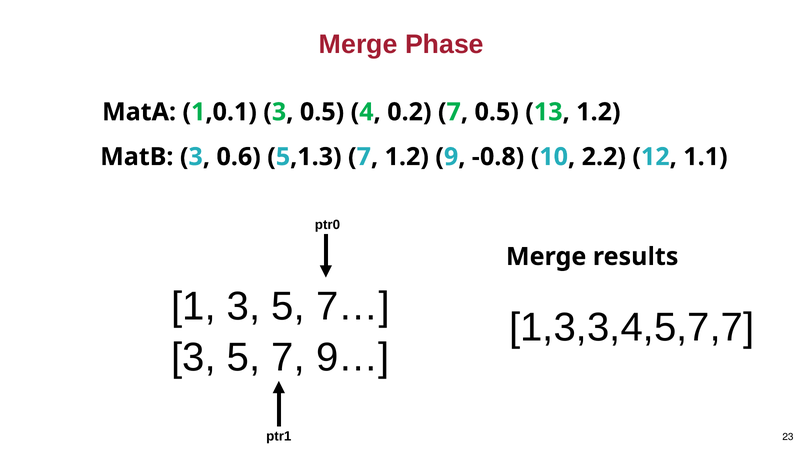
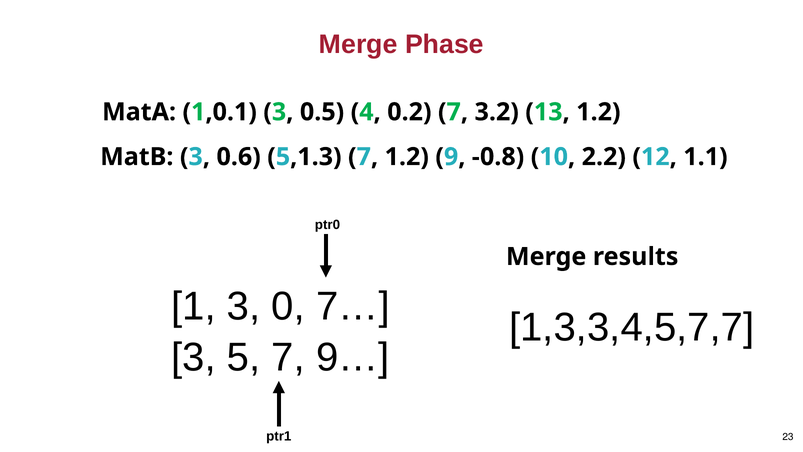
7 0.5: 0.5 -> 3.2 (497, 112)
1 3 5: 5 -> 0 (288, 307)
